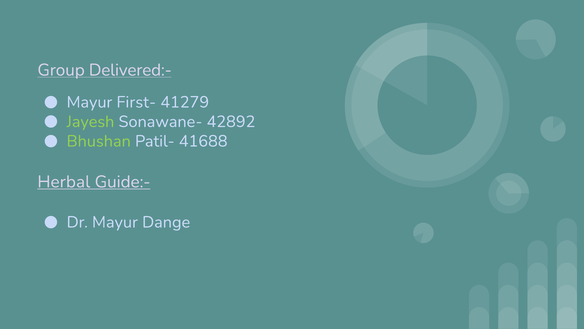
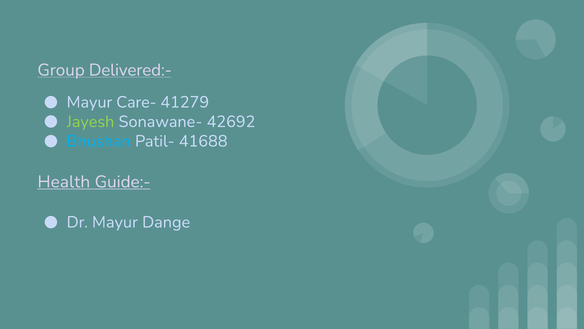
First-: First- -> Care- (136, 102)
42892: 42892 -> 42692 (231, 121)
Bhushan colour: light green -> light blue (99, 141)
Herbal: Herbal -> Health (64, 182)
